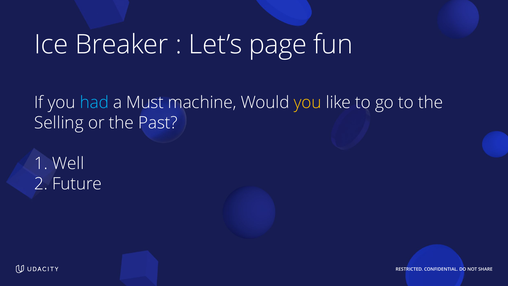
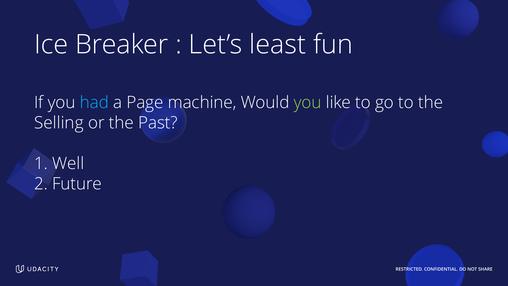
page: page -> least (278, 45)
Must: Must -> Page (145, 102)
you colour: yellow -> light green (308, 102)
